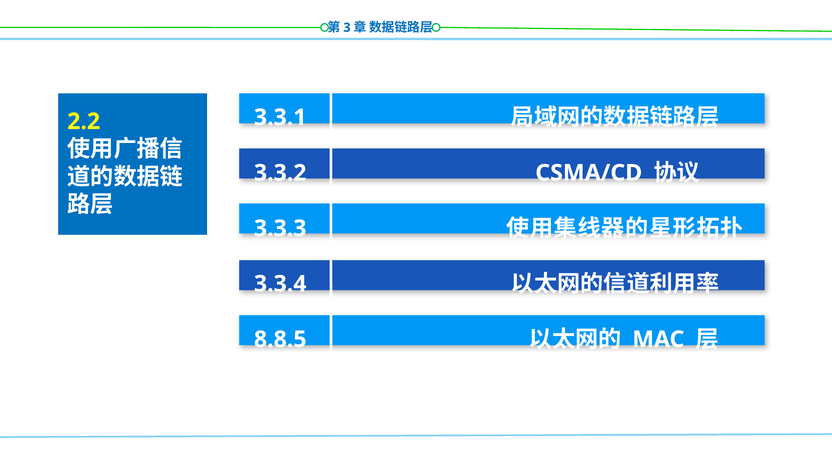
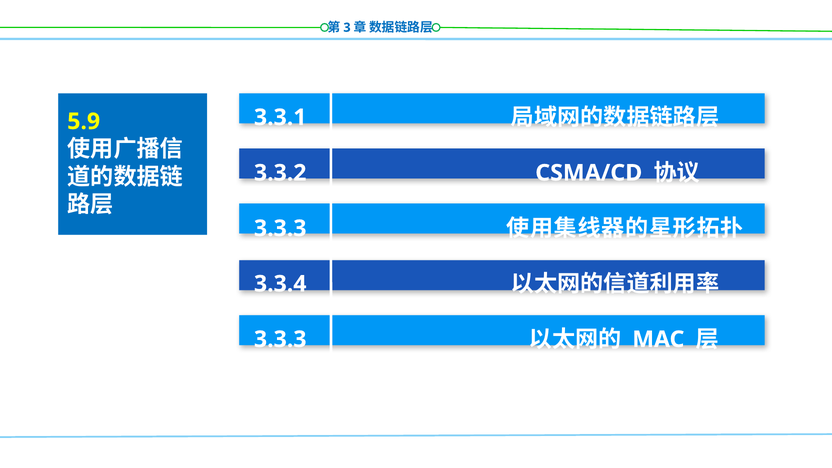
2.2: 2.2 -> 5.9 (84, 121)
8.8.5: 8.8.5 -> 3.3.3 (280, 339)
